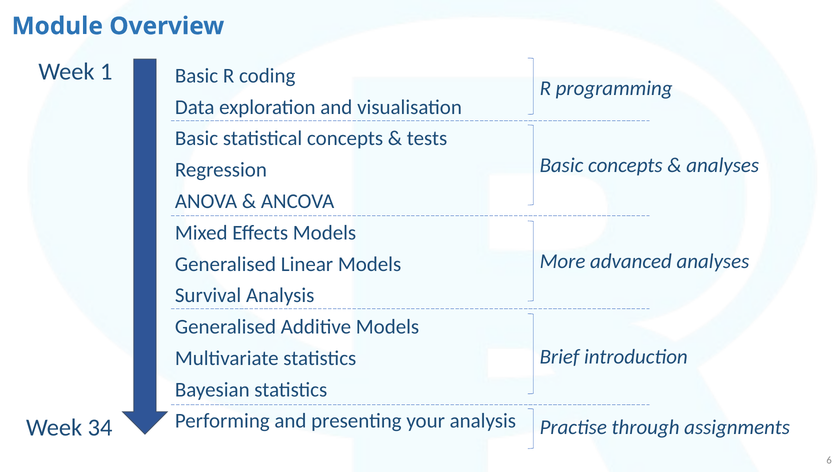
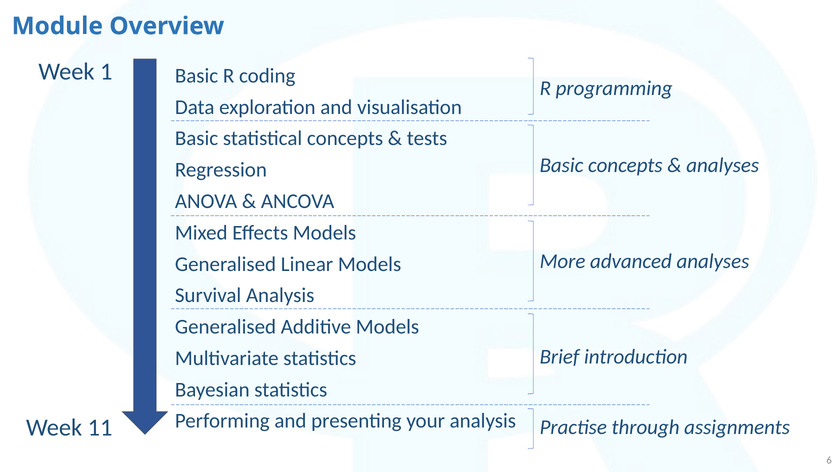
34: 34 -> 11 (100, 427)
